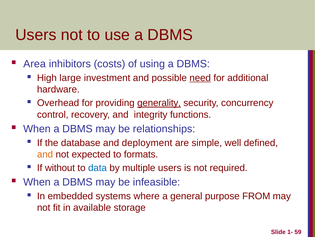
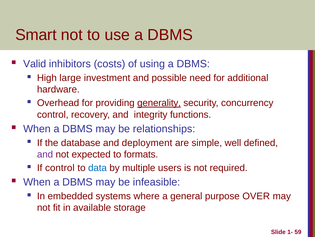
Users: Users -> Smart (36, 35)
Area: Area -> Valid (35, 64)
need underline: present -> none (200, 78)
and colour: orange -> purple (45, 154)
If without: without -> control (60, 167)
FROM: FROM -> OVER (256, 196)
